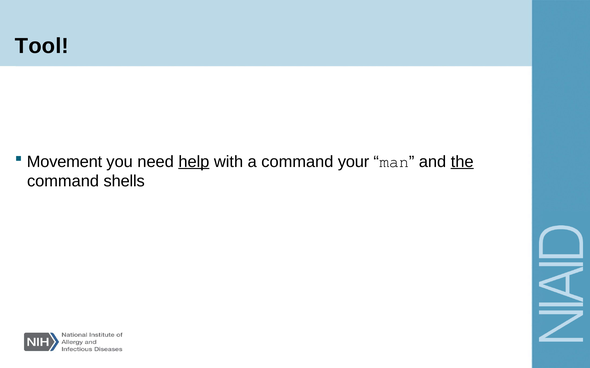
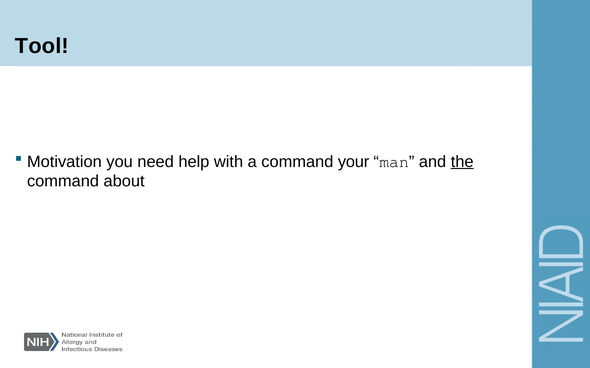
Movement: Movement -> Motivation (64, 162)
help underline: present -> none (194, 162)
shells: shells -> about (124, 182)
